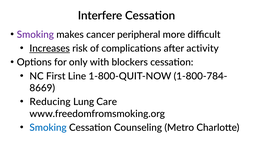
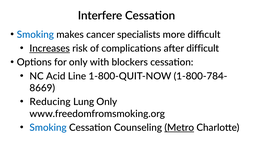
Smoking colour: purple -> blue (35, 35)
peripheral: peripheral -> specialists (139, 35)
after activity: activity -> difficult (203, 48)
First: First -> Acid (56, 76)
Lung Care: Care -> Only (107, 102)
Metro underline: none -> present (179, 127)
